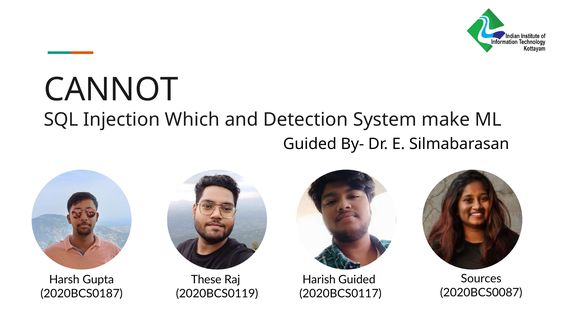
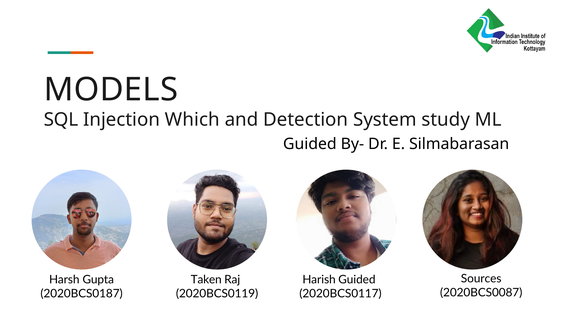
CANNOT: CANNOT -> MODELS (111, 90)
make: make -> study (446, 120)
These: These -> Taken (206, 280)
